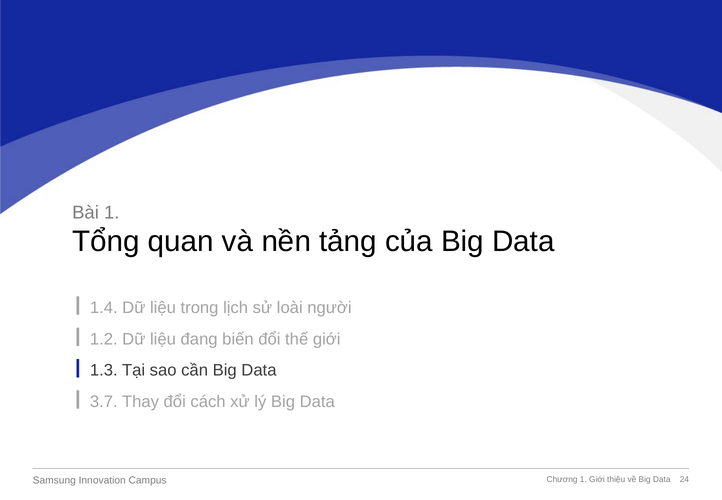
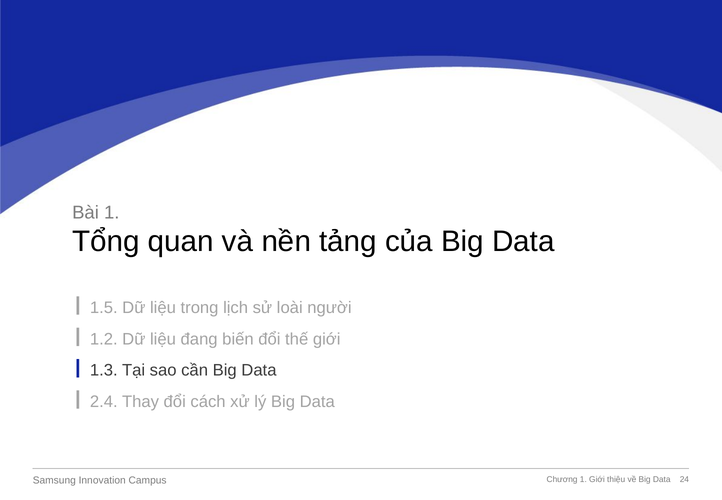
1.4: 1.4 -> 1.5 (104, 308)
3.7: 3.7 -> 2.4 (104, 402)
